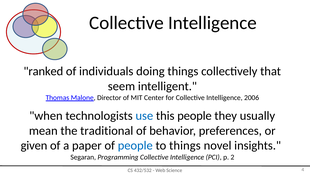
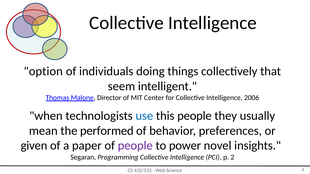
ranked: ranked -> option (43, 71)
traditional: traditional -> performed (107, 131)
people colour: blue -> purple (135, 146)
to things: things -> power (185, 146)
